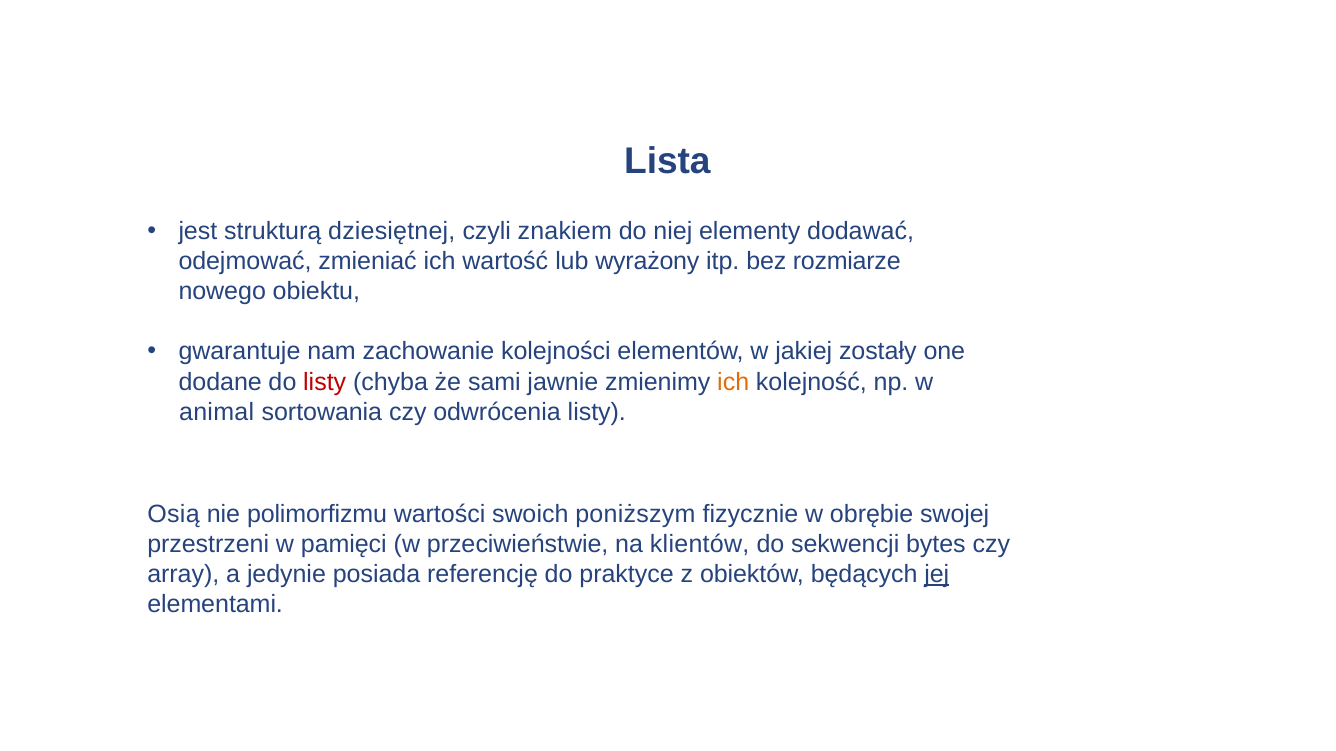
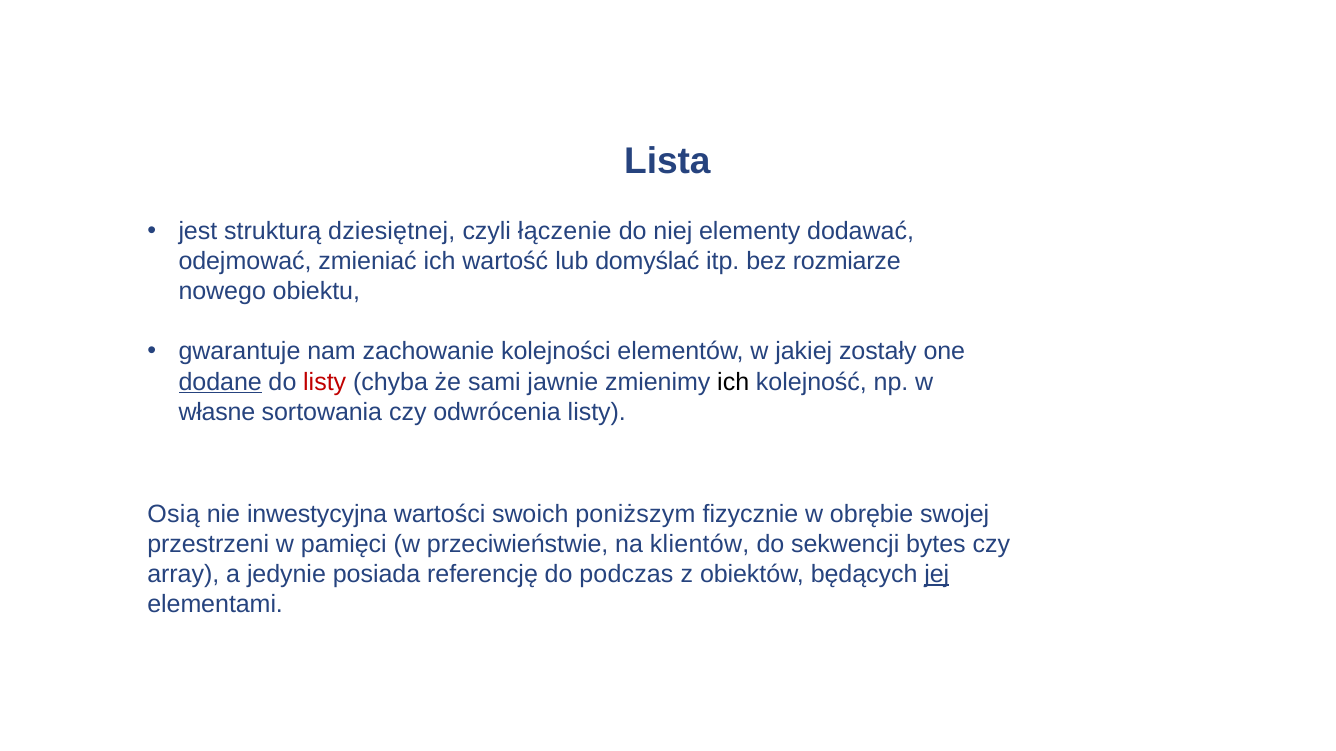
znakiem: znakiem -> łączenie (565, 232)
wyrażony: wyrażony -> domyślać (647, 262)
dodane underline: none -> present (220, 382)
ich colour: orange -> black (733, 382)
animal: animal -> własne (217, 412)
polimorfizmu: polimorfizmu -> inwestycyjna (317, 515)
praktyce: praktyce -> podczas (626, 575)
